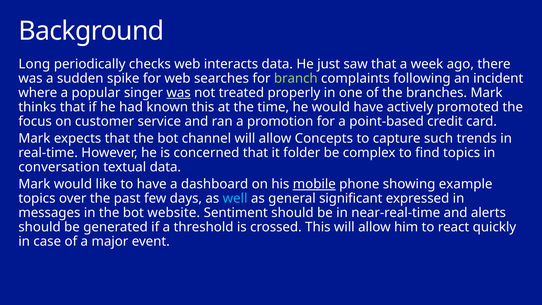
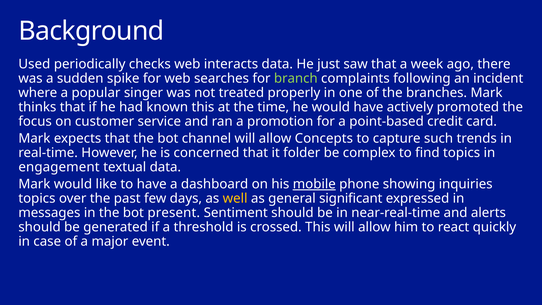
Long: Long -> Used (34, 64)
was underline: present -> none (179, 93)
conversation: conversation -> engagement (59, 167)
example: example -> inquiries (466, 184)
well colour: light blue -> yellow (235, 198)
website: website -> present (174, 213)
